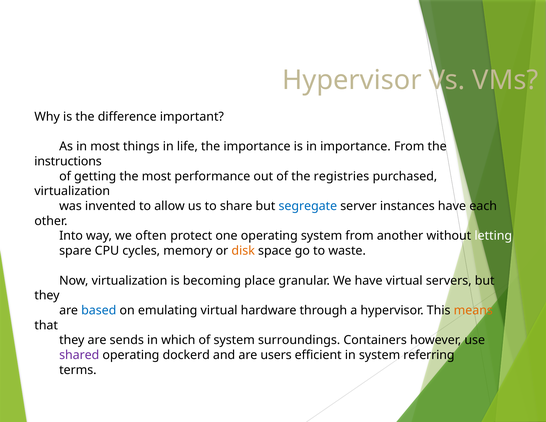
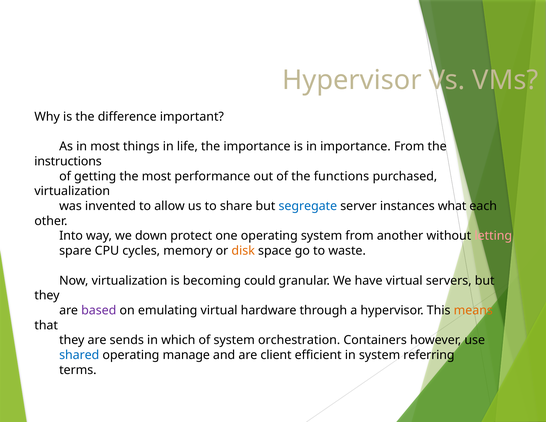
registries: registries -> functions (341, 176)
instances have: have -> what (452, 206)
often: often -> down (151, 236)
letting colour: white -> pink (493, 236)
place: place -> could (260, 281)
based colour: blue -> purple (99, 310)
surroundings: surroundings -> orchestration (299, 340)
shared colour: purple -> blue (79, 355)
dockerd: dockerd -> manage (186, 355)
users: users -> client (276, 355)
